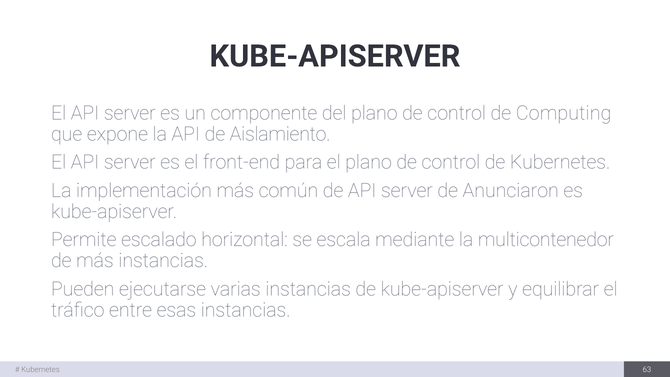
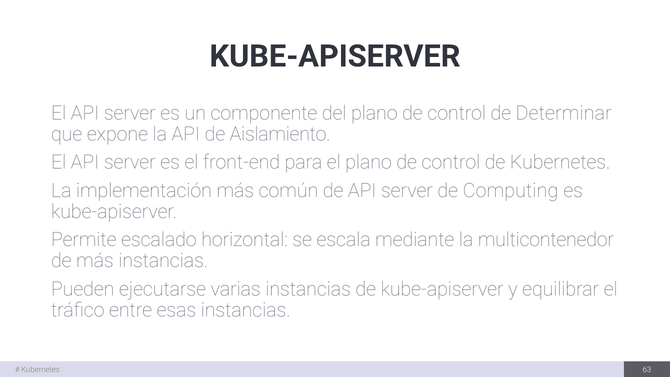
Computing: Computing -> Determinar (564, 113)
Anunciaron: Anunciaron -> Computing (511, 191)
